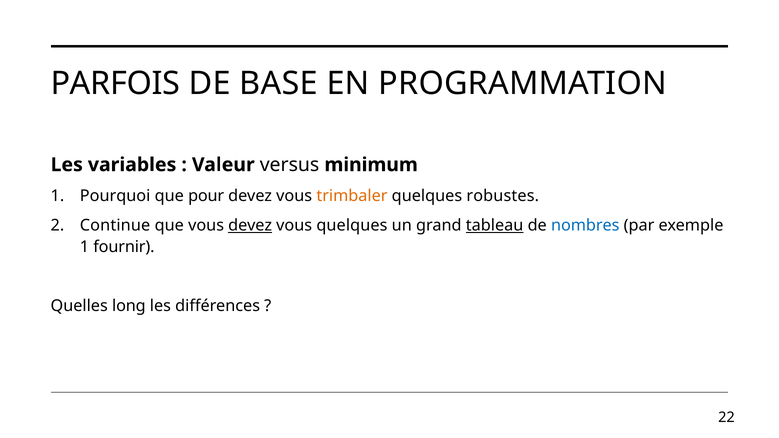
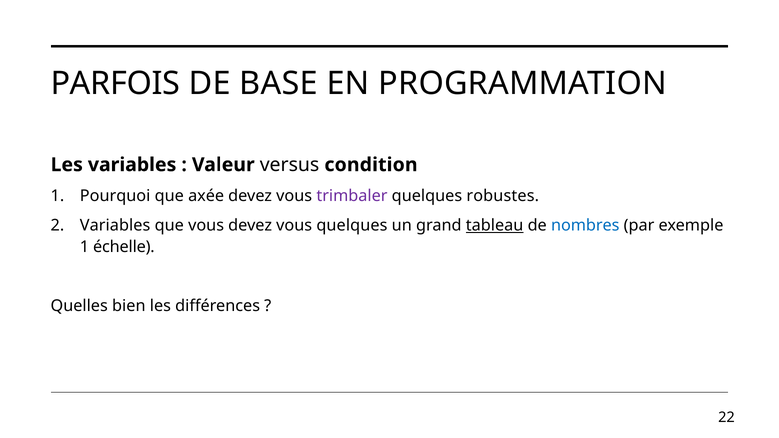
minimum: minimum -> condition (371, 165)
pour: pour -> axée (206, 196)
trimbaler colour: orange -> purple (352, 196)
Continue: Continue -> Variables (115, 226)
devez underline: present -> none (250, 226)
fournir: fournir -> échelle (124, 247)
long: long -> bien (129, 306)
